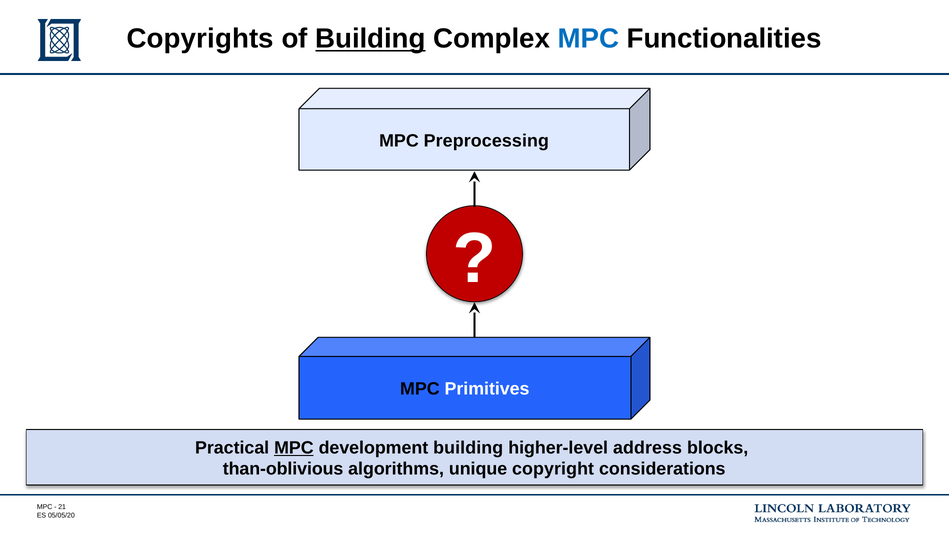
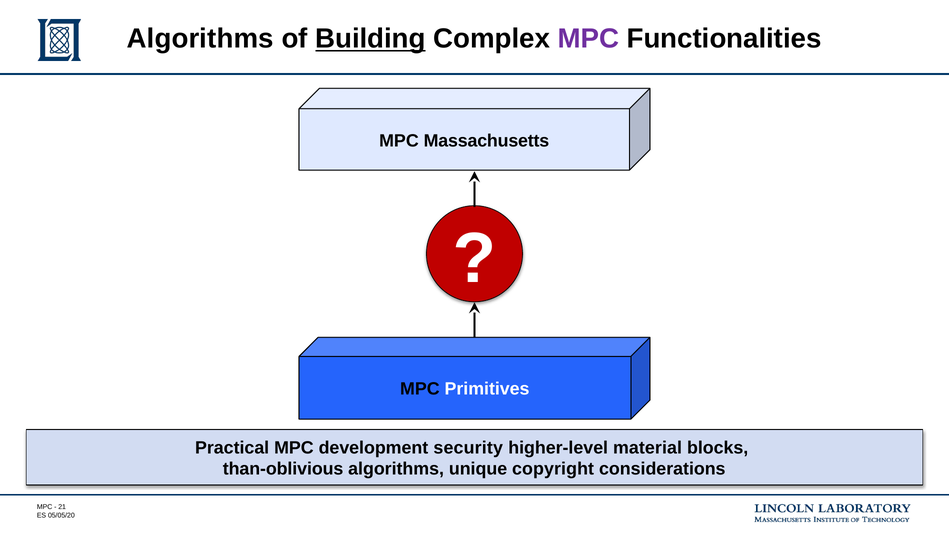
Copyrights: Copyrights -> Algorithms (200, 39)
MPC colour: blue -> purple (588, 39)
Preprocessing: Preprocessing -> Massachusetts (486, 141)
MPC underline: present -> none (294, 448)
development building: building -> security (468, 448)
address: address -> material (648, 448)
